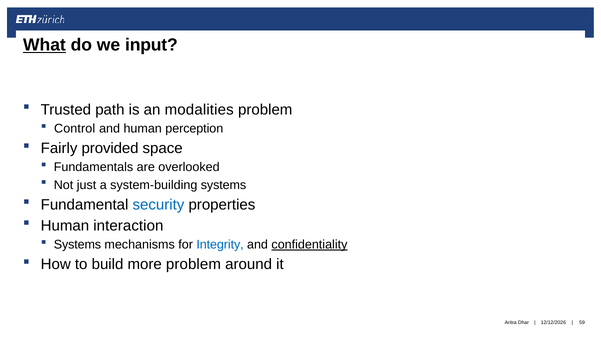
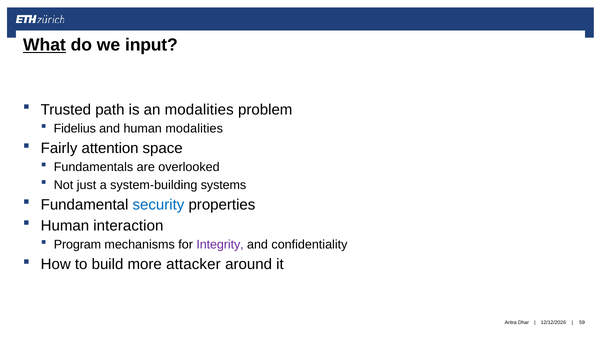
Control: Control -> Fidelius (75, 129)
human perception: perception -> modalities (194, 129)
provided: provided -> attention (110, 149)
Systems: Systems -> Program (77, 245)
Integrity colour: blue -> purple (220, 245)
confidentiality underline: present -> none (309, 245)
more problem: problem -> attacker (193, 265)
